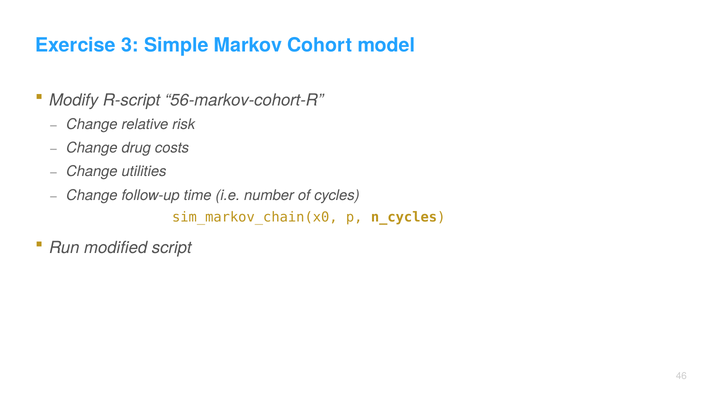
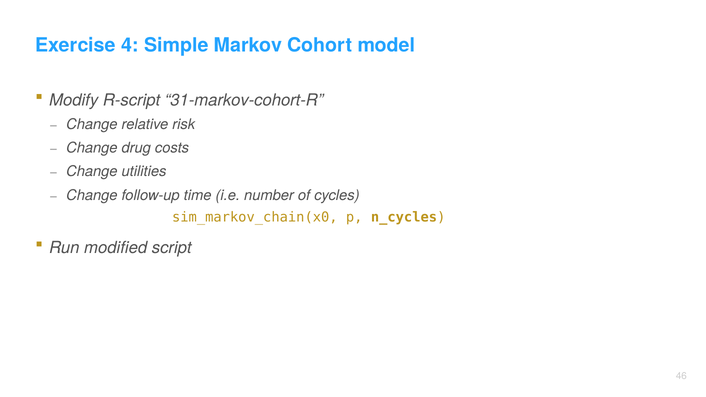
3: 3 -> 4 (130, 45)
56-markov-cohort-R: 56-markov-cohort-R -> 31-markov-cohort-R (244, 100)
